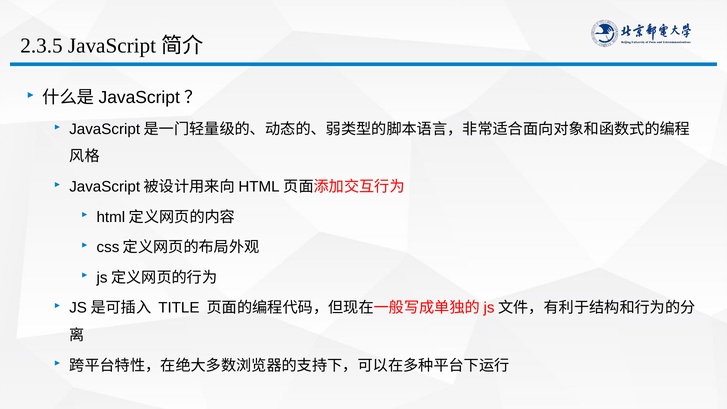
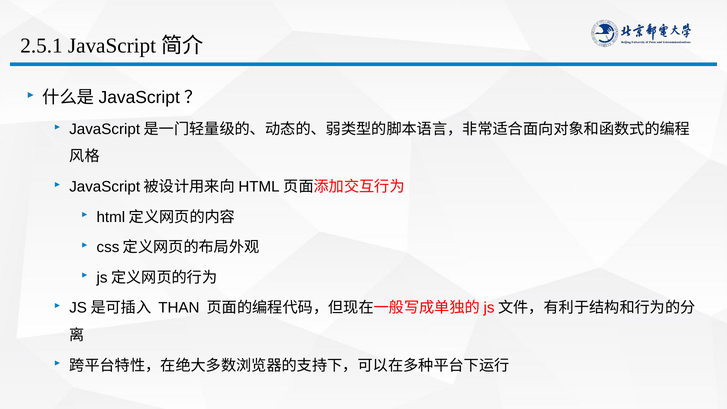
2.3.5: 2.3.5 -> 2.5.1 (42, 46)
TITLE: TITLE -> THAN (179, 308)
